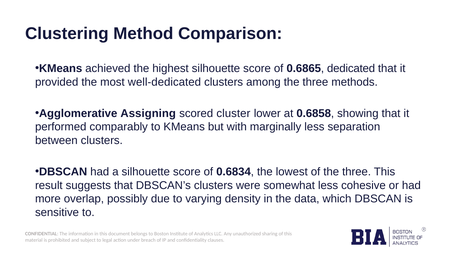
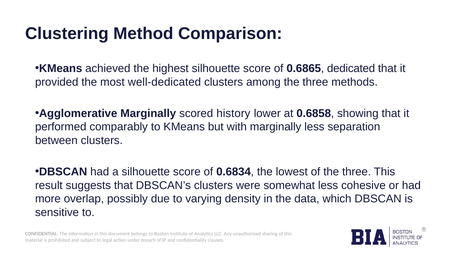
Agglomerative Assigning: Assigning -> Marginally (148, 113)
cluster: cluster -> history (233, 113)
